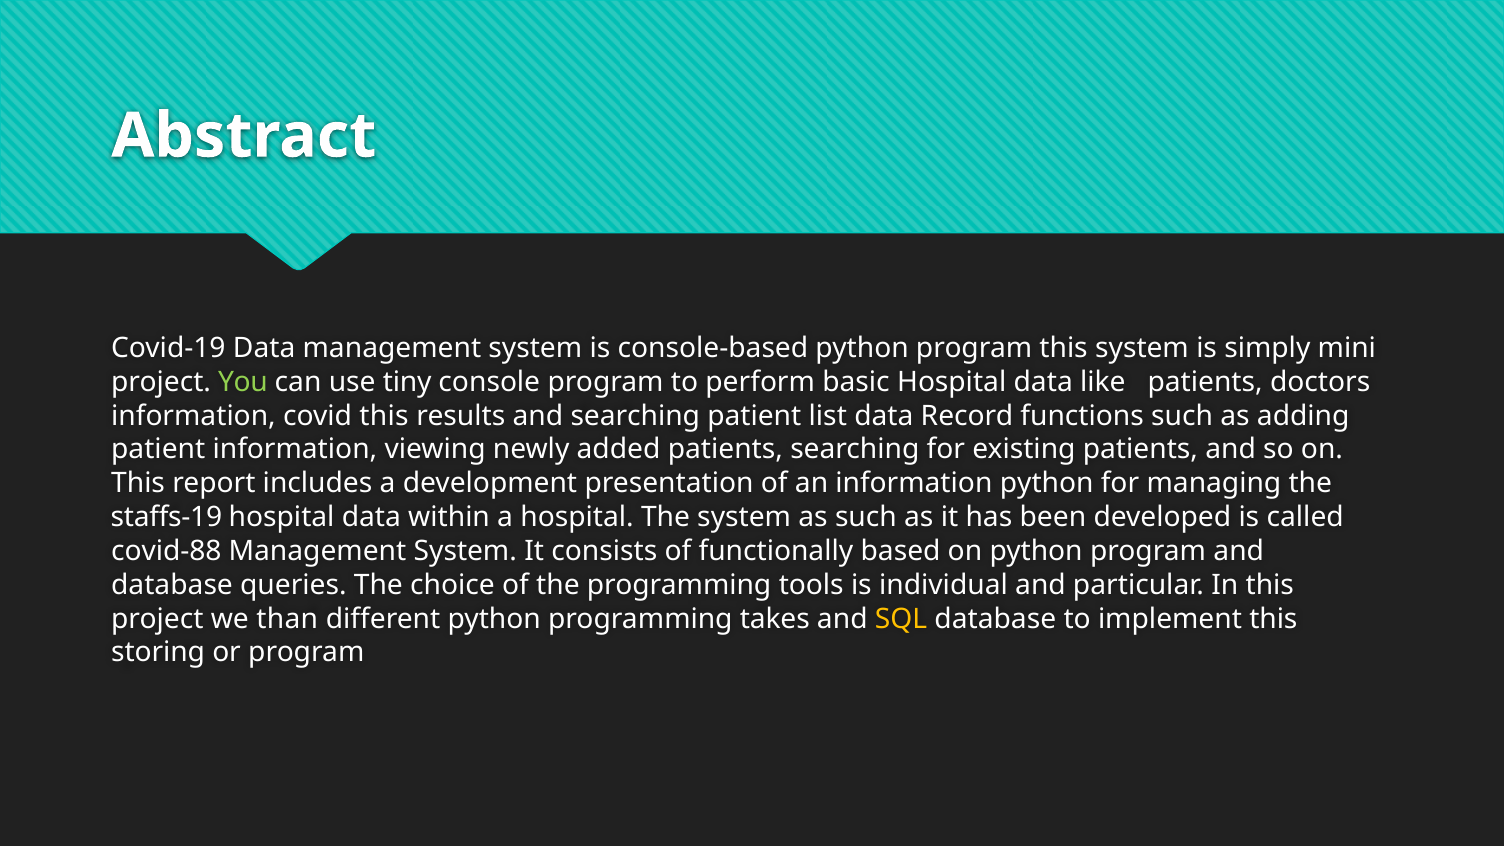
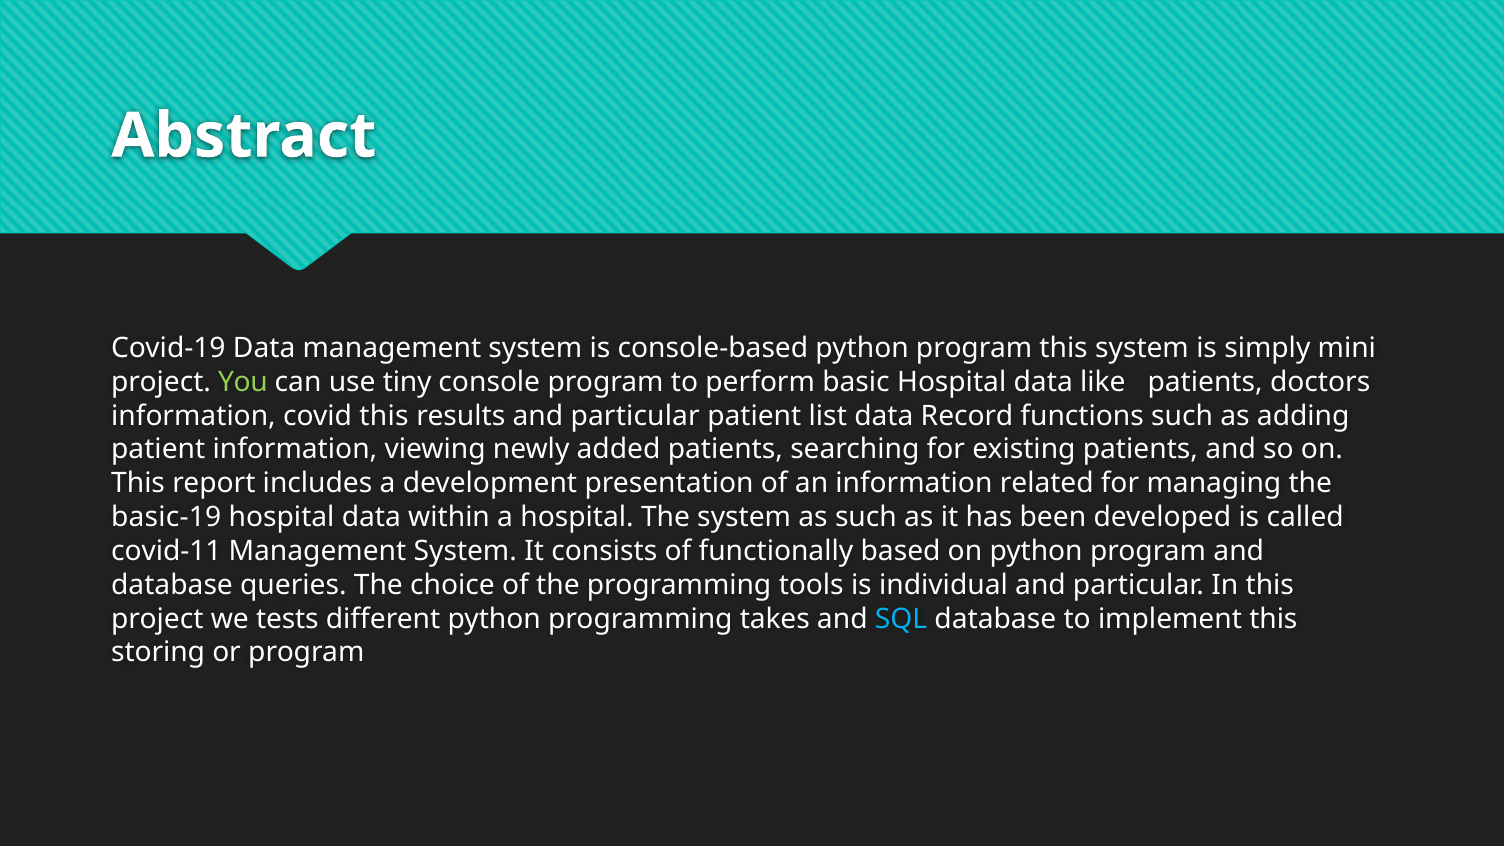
results and searching: searching -> particular (635, 416)
information python: python -> related (1047, 483)
staffs-19: staffs-19 -> basic-19 (166, 517)
covid-88: covid-88 -> covid-11 (166, 551)
than: than -> tests (287, 619)
SQL colour: yellow -> light blue (901, 619)
